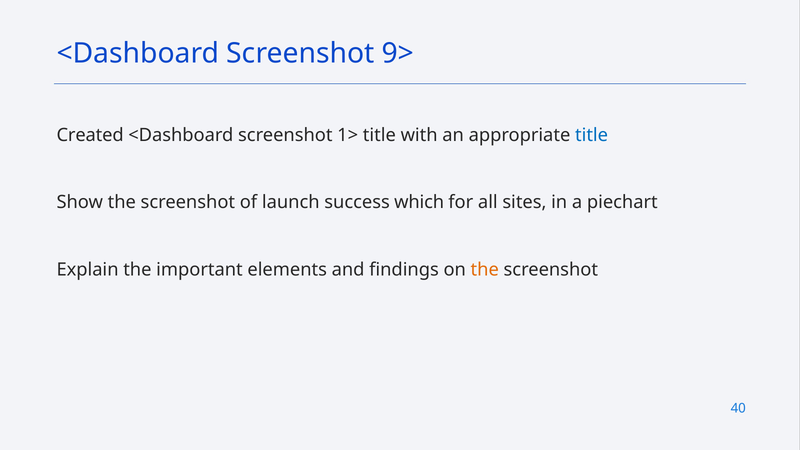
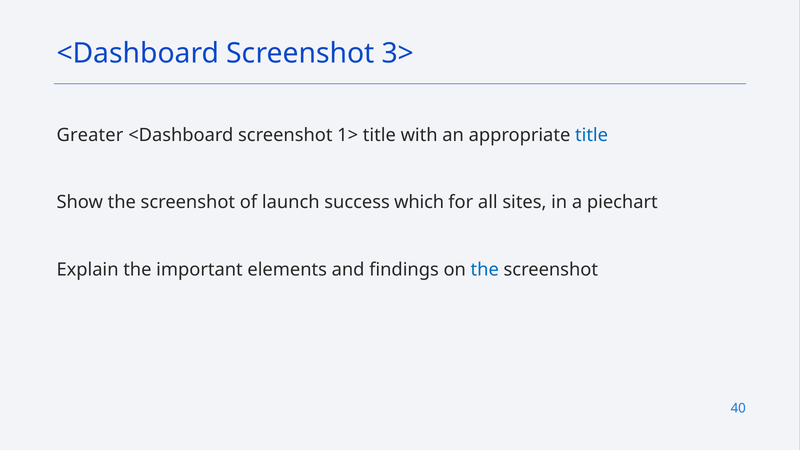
9>: 9> -> 3> (398, 53)
Created: Created -> Greater (90, 135)
the colour: orange -> blue (485, 270)
